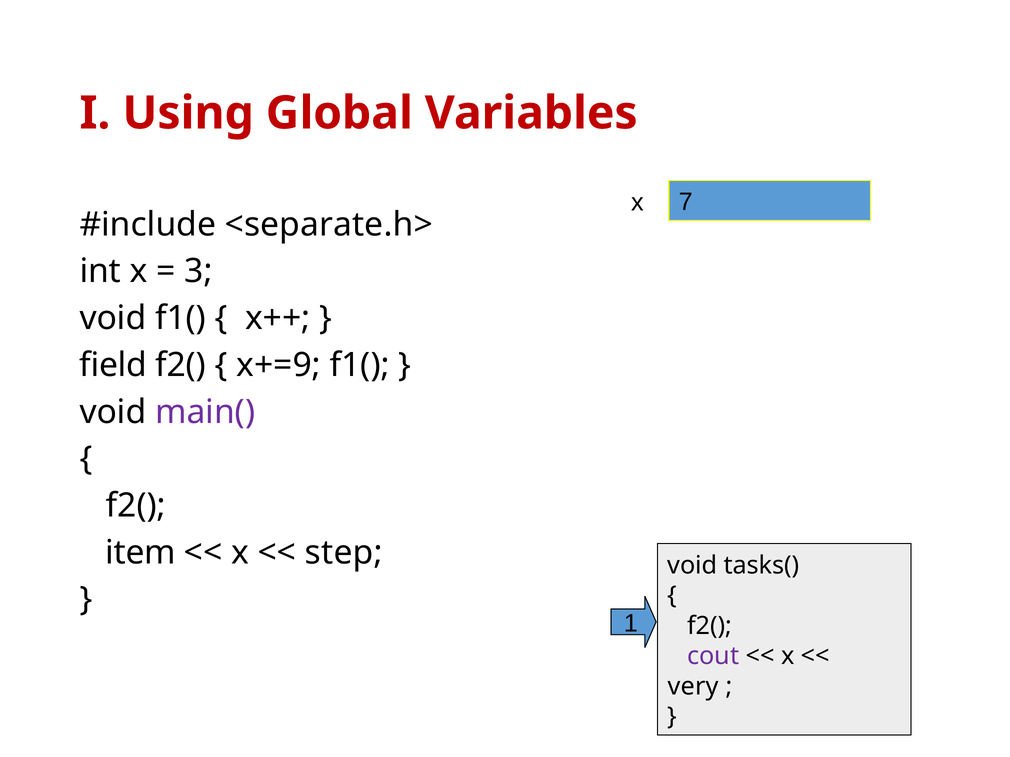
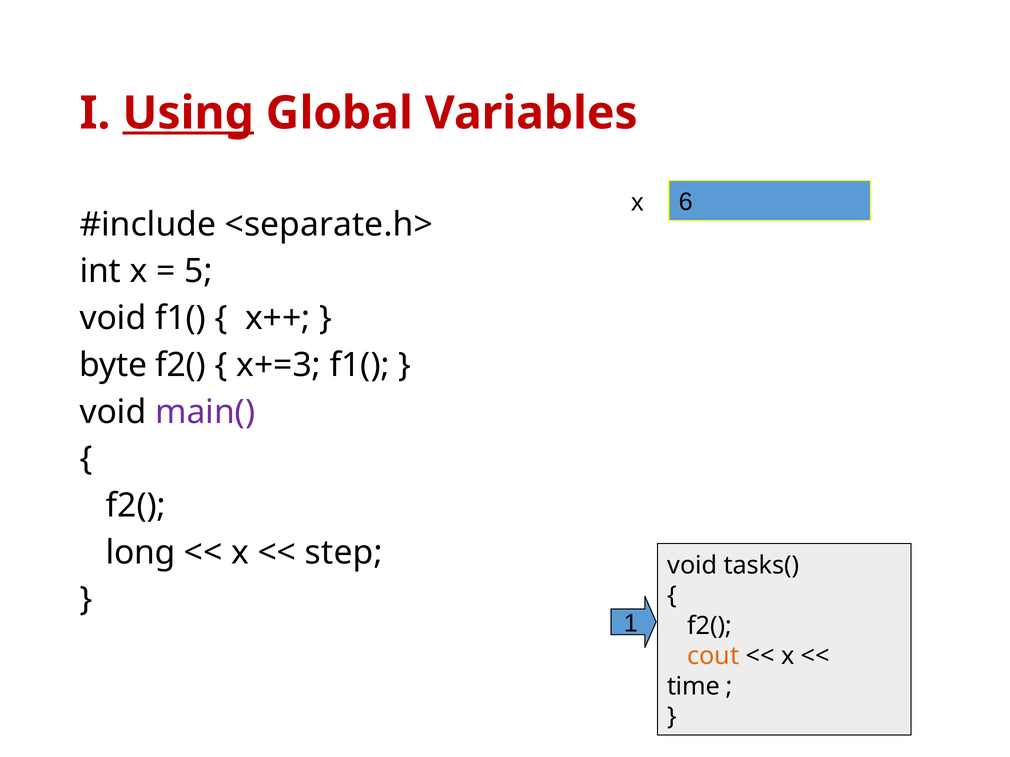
Using underline: none -> present (188, 113)
7: 7 -> 6 (686, 202)
3: 3 -> 5 (198, 272)
field: field -> byte (113, 365)
x+=9: x+=9 -> x+=3 (279, 365)
item: item -> long (141, 553)
cout colour: purple -> orange (713, 657)
very: very -> time (693, 687)
